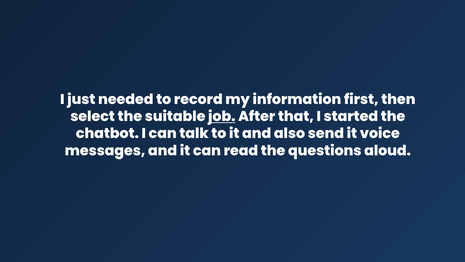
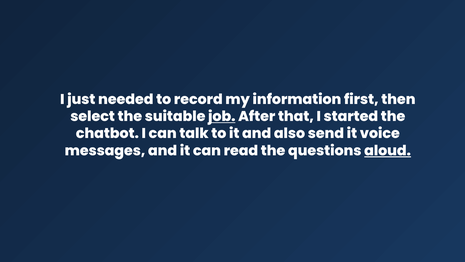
aloud underline: none -> present (388, 150)
